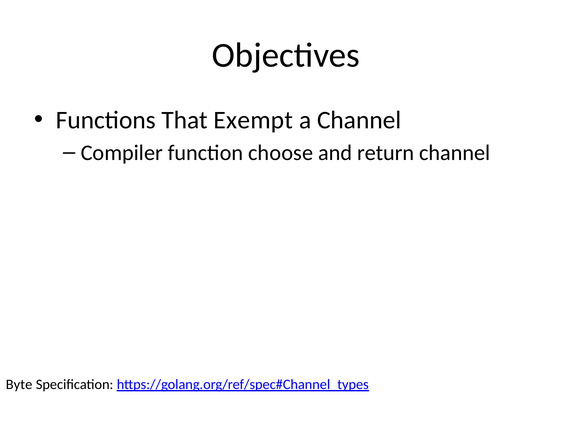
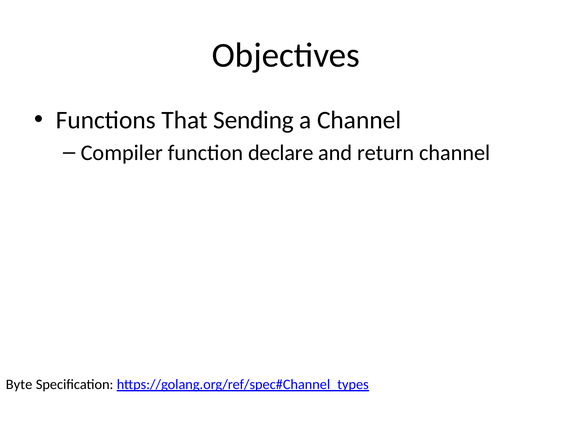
Exempt: Exempt -> Sending (254, 120)
choose: choose -> declare (281, 153)
